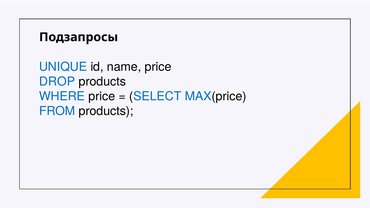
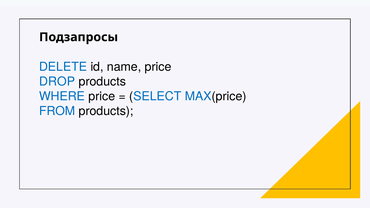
UNIQUE: UNIQUE -> DELETE (63, 67)
